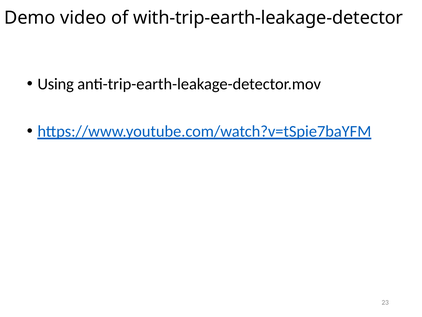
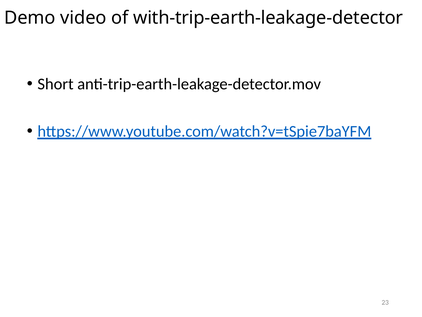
Using: Using -> Short (56, 84)
